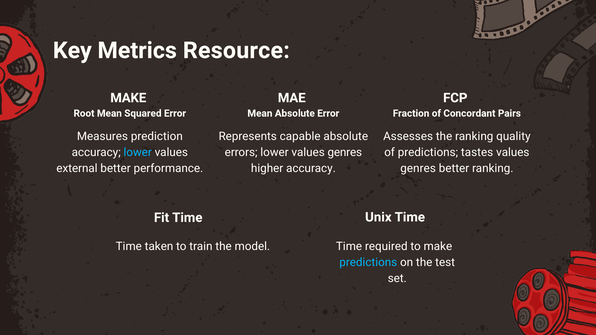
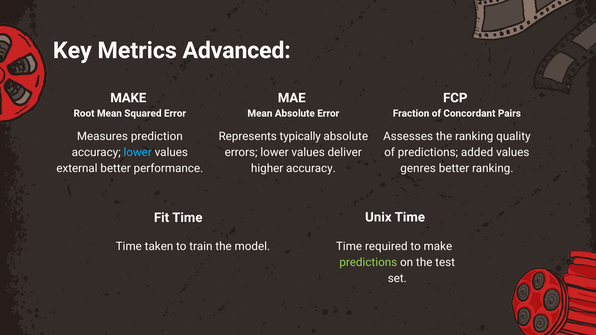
Resource: Resource -> Advanced (237, 50)
capable: capable -> typically (300, 136)
lower values genres: genres -> deliver (345, 152)
tastes: tastes -> added (477, 152)
predictions colour: light blue -> light green (368, 262)
